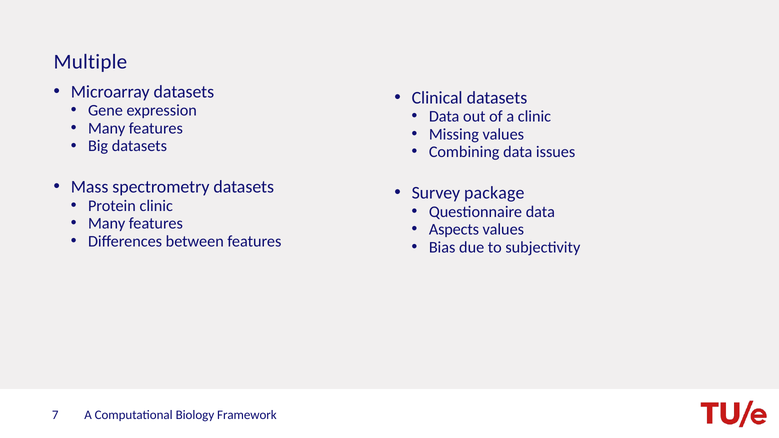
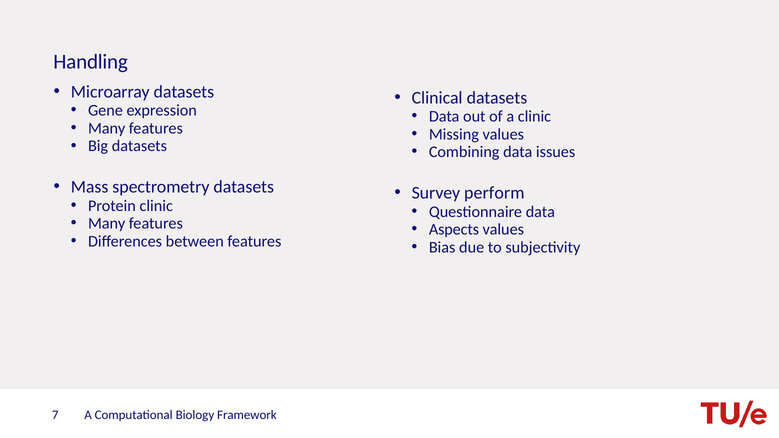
Multiple: Multiple -> Handling (91, 62)
package: package -> perform (494, 193)
